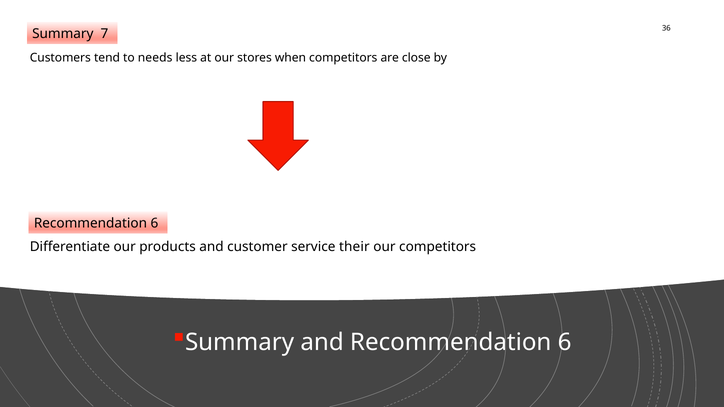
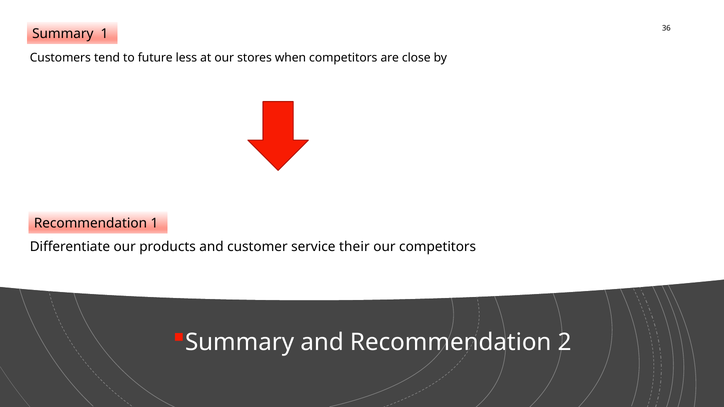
Summary 7: 7 -> 1 (104, 34)
needs: needs -> future (155, 58)
6: 6 -> 1 (154, 224)
and Recommendation 6: 6 -> 2 (565, 343)
